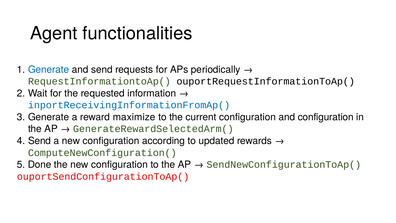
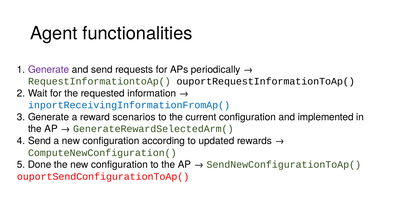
Generate colour: blue -> purple (49, 69)
maximize: maximize -> scenarios (134, 117)
and configuration: configuration -> implemented (326, 117)
